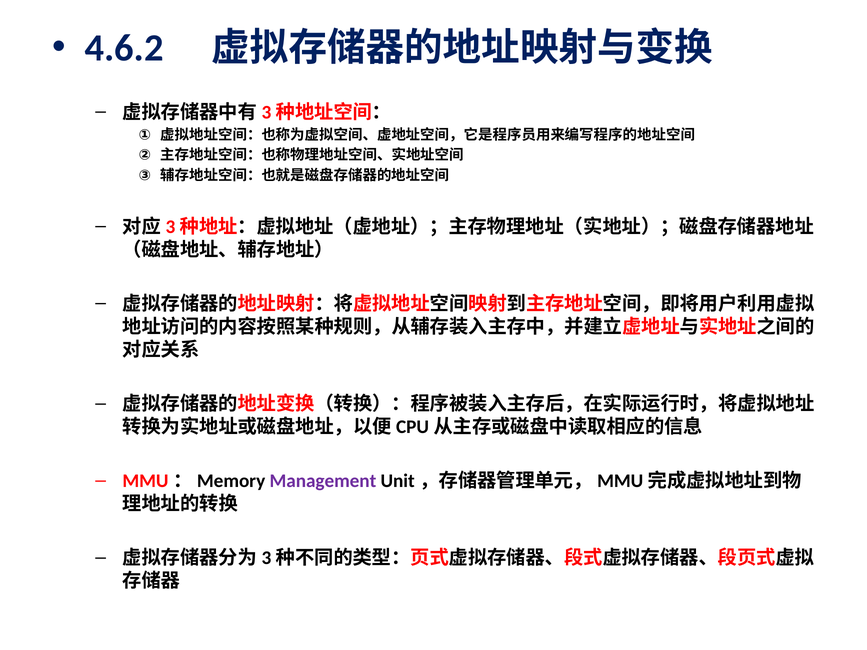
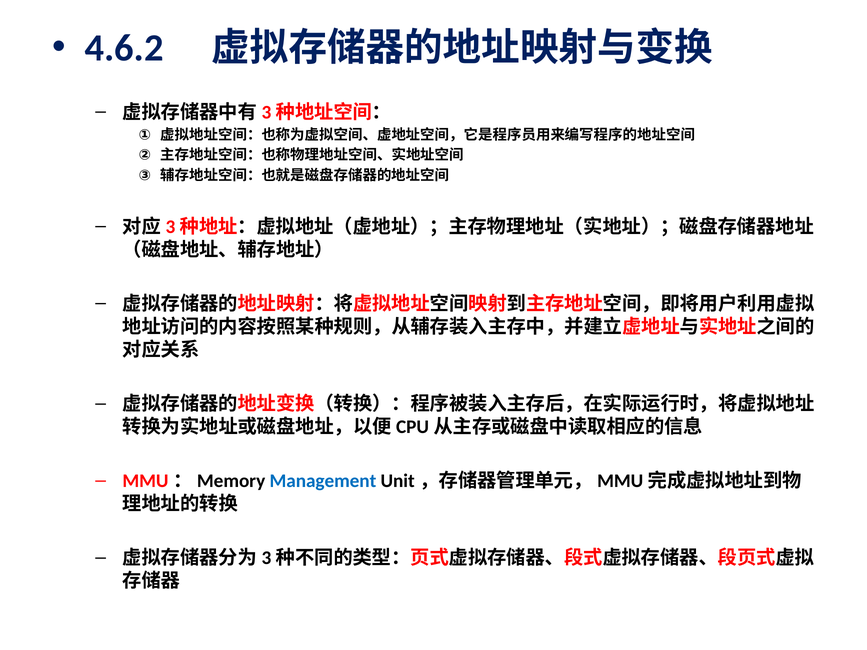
Management colour: purple -> blue (323, 481)
